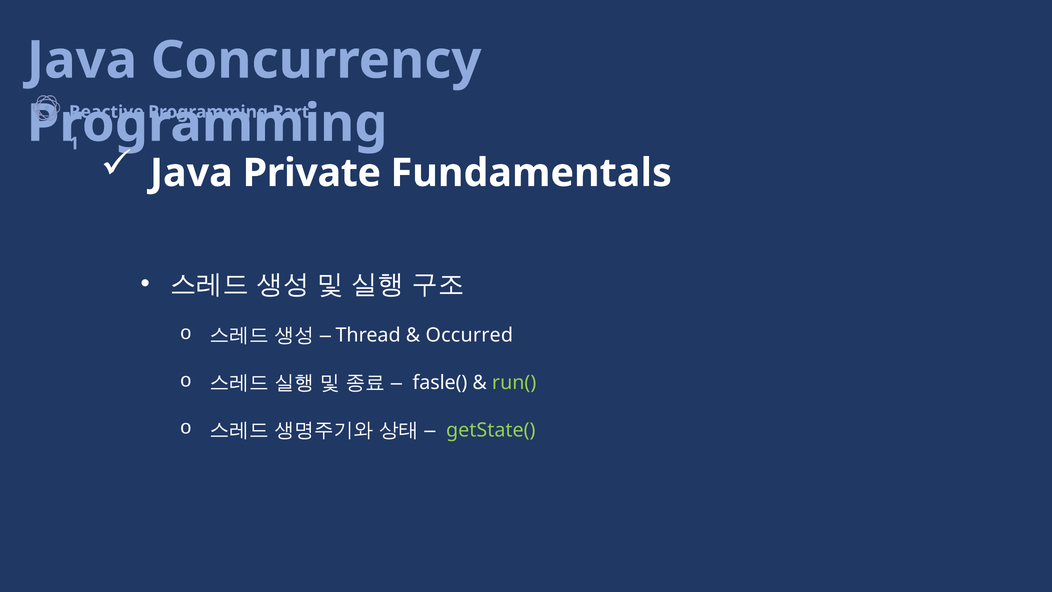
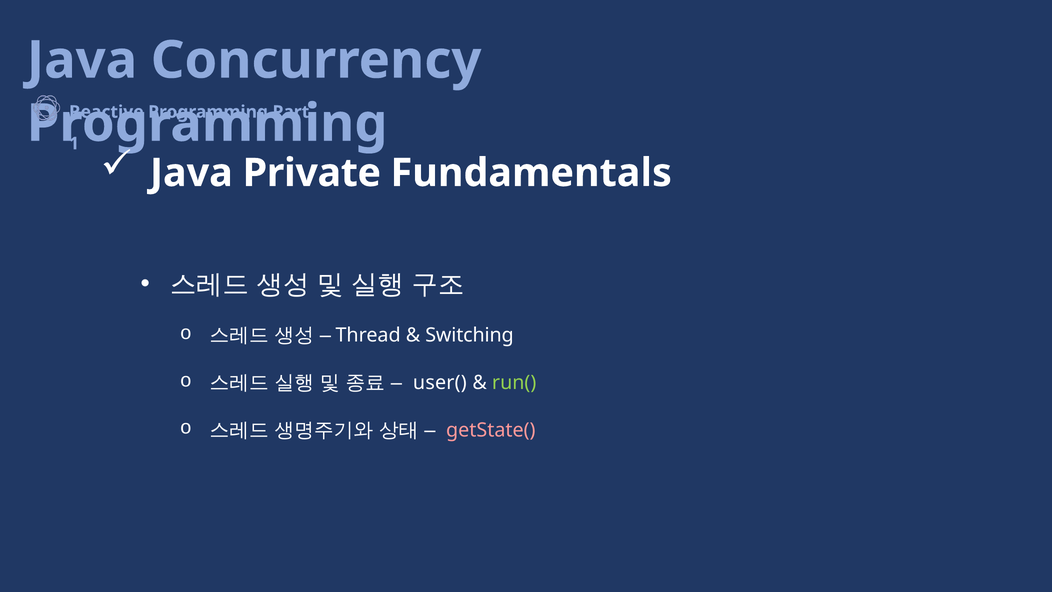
Occurred: Occurred -> Switching (470, 335)
fasle(: fasle( -> user( (440, 383)
getState( colour: light green -> pink (491, 430)
